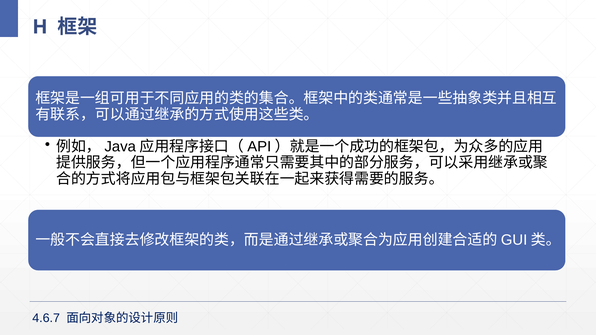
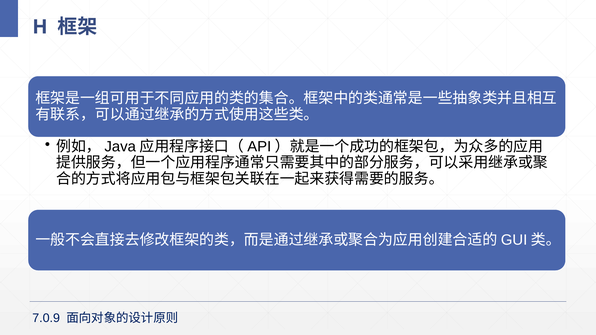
4.6.7: 4.6.7 -> 7.0.9 (46, 318)
